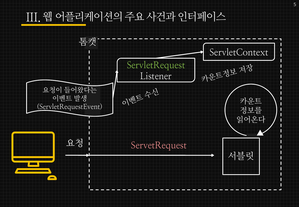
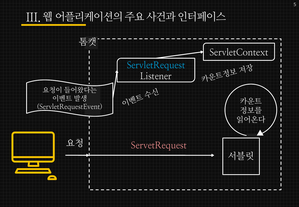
ServletRequest colour: light green -> light blue (156, 65)
